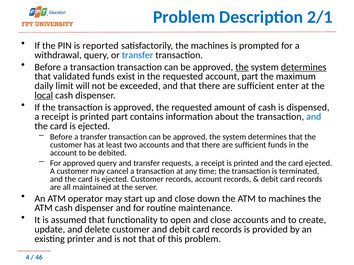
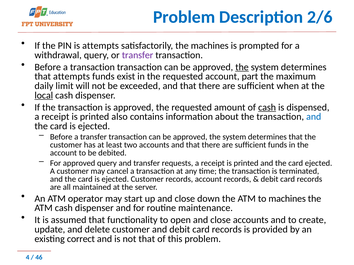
2/1: 2/1 -> 2/6 (320, 17)
is reported: reported -> attempts (101, 46)
transfer colour: blue -> purple (138, 55)
determines underline: present -> none (304, 67)
that validated: validated -> attempts (71, 77)
enter: enter -> when (288, 86)
cash underline: none -> present (267, 107)
printed part: part -> also (120, 117)
printer: printer -> correct (81, 239)
